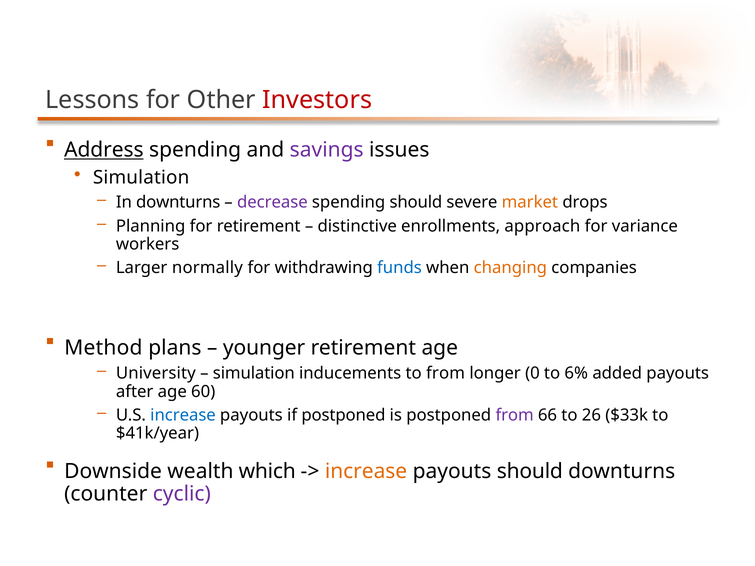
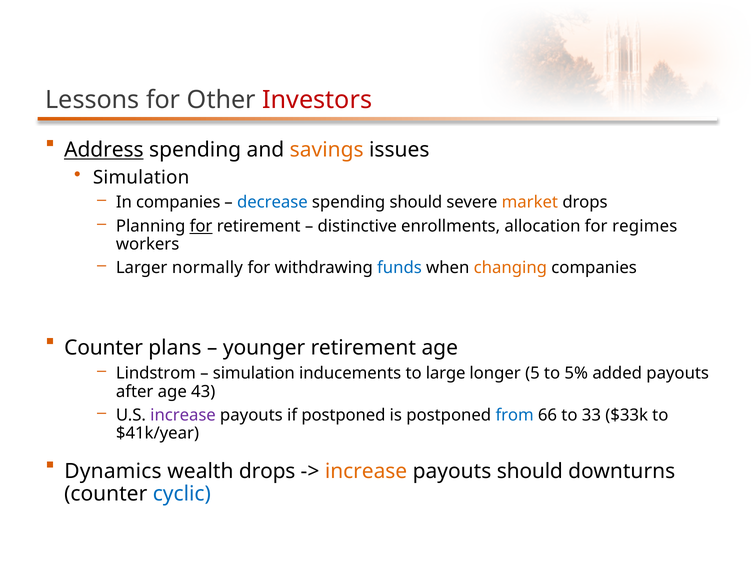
savings colour: purple -> orange (327, 150)
In downturns: downturns -> companies (178, 202)
decrease colour: purple -> blue (272, 202)
for underline: none -> present (201, 226)
approach: approach -> allocation (542, 226)
variance: variance -> regimes (645, 226)
Method: Method -> Counter (104, 348)
University: University -> Lindstrom (156, 374)
to from: from -> large (446, 374)
0: 0 -> 5 (532, 374)
6%: 6% -> 5% (576, 374)
60: 60 -> 43 (203, 392)
increase colour: blue -> purple (183, 415)
from colour: purple -> blue (515, 415)
26: 26 -> 33 (591, 415)
Downside: Downside -> Dynamics (113, 471)
wealth which: which -> drops (267, 471)
cyclic colour: purple -> blue (182, 494)
